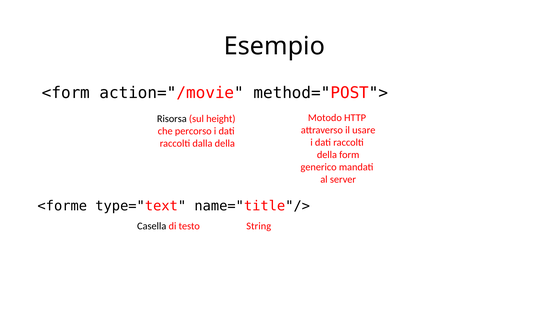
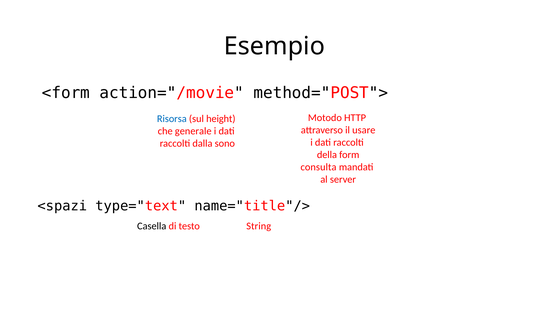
Risorsa colour: black -> blue (172, 119)
percorso: percorso -> generale (193, 131)
dalla della: della -> sono (225, 143)
generico: generico -> consulta (319, 167)
<forme: <forme -> <spazi (62, 206)
